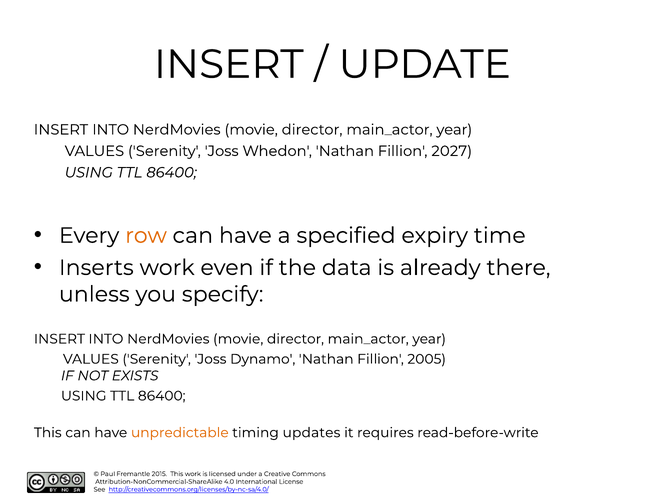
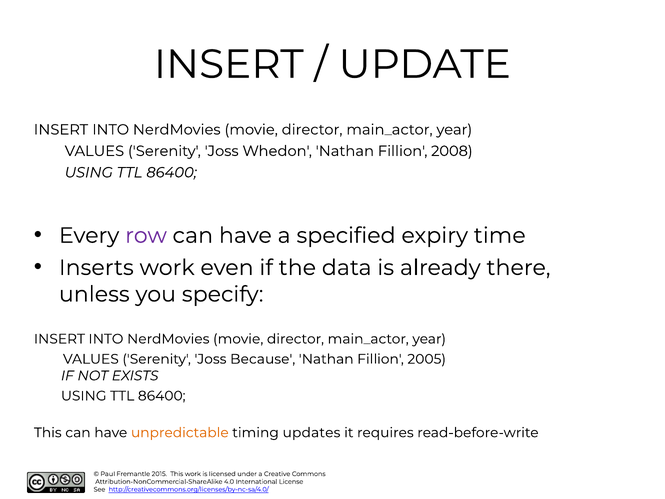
2027: 2027 -> 2008 (452, 151)
row colour: orange -> purple (146, 235)
Dynamo: Dynamo -> Because (263, 359)
